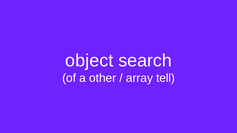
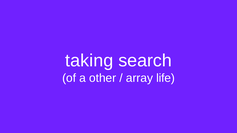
object: object -> taking (89, 61)
tell: tell -> life (166, 78)
